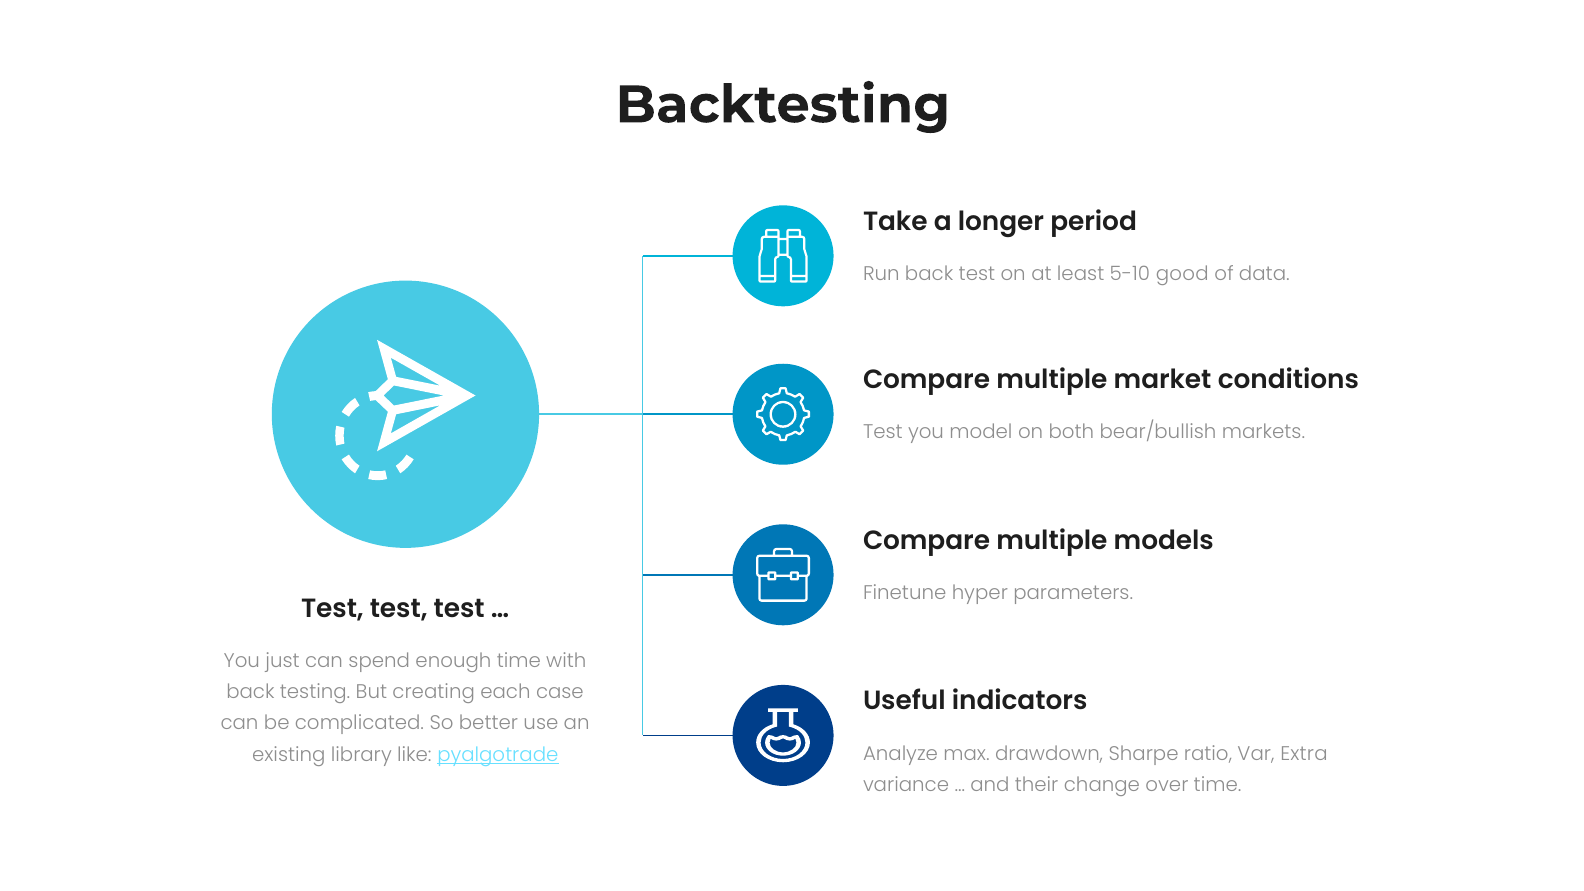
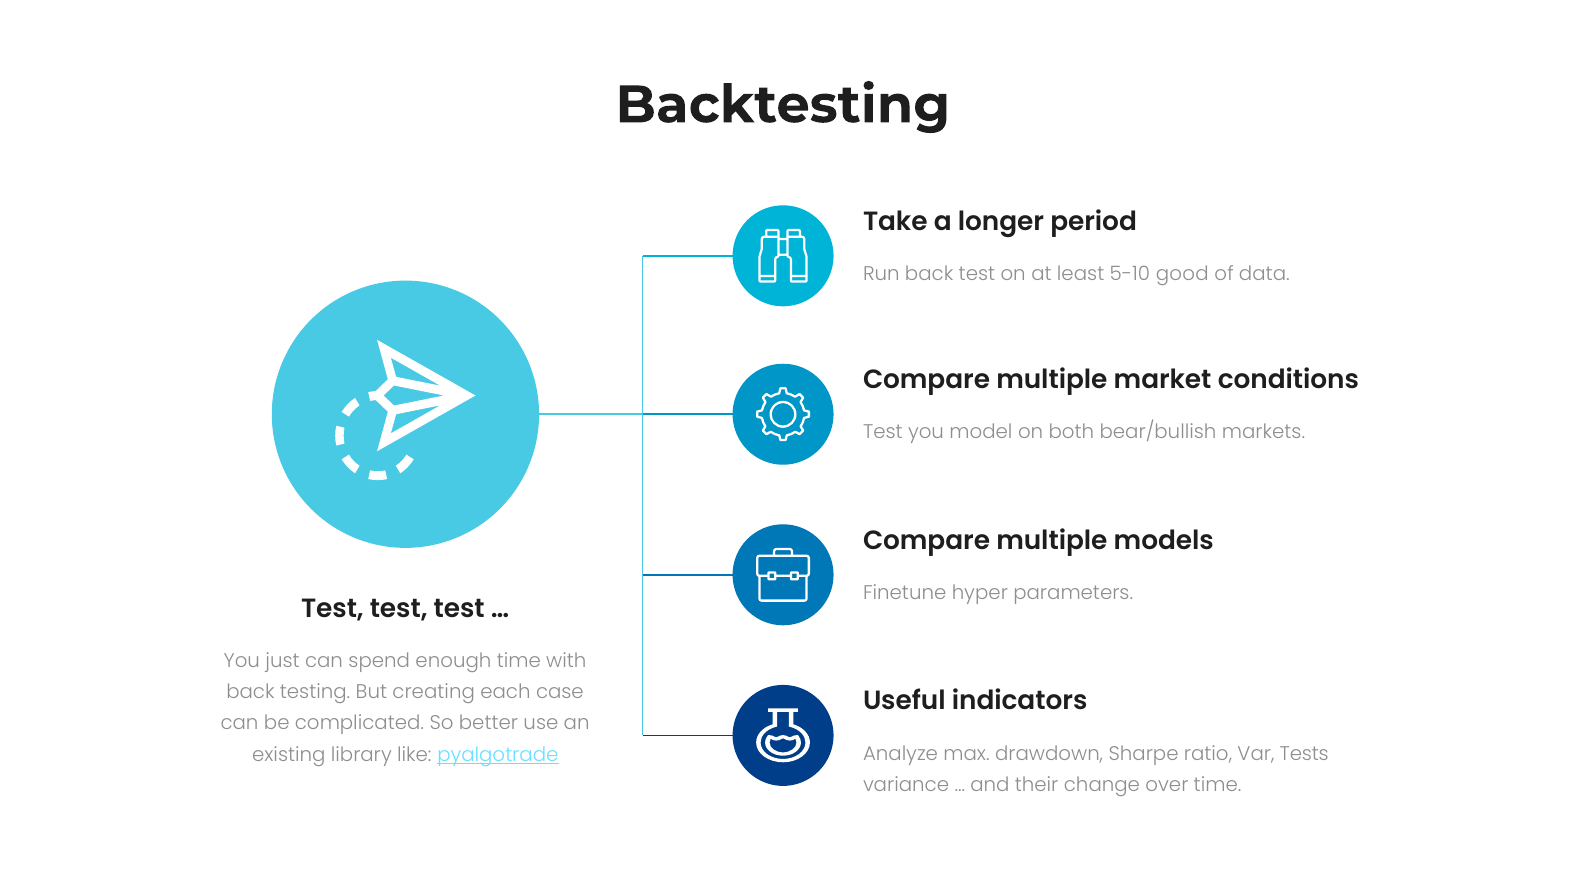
Extra: Extra -> Tests (1304, 754)
